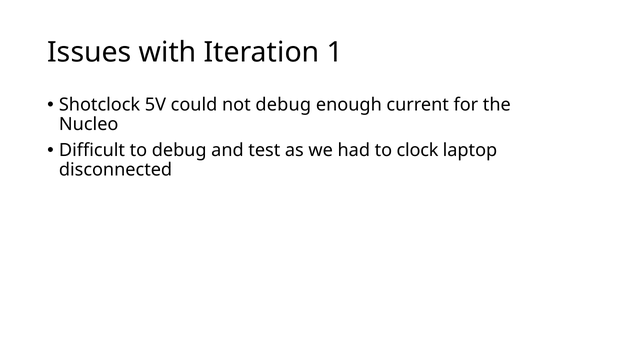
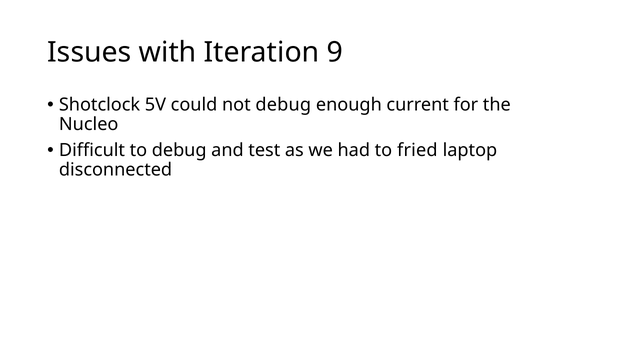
1: 1 -> 9 (335, 52)
clock: clock -> fried (417, 150)
